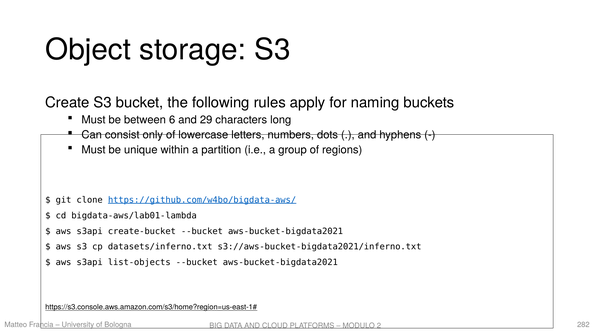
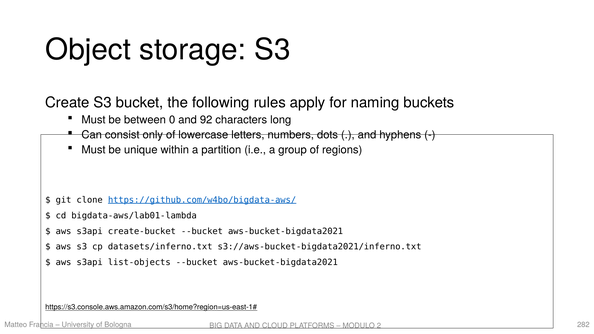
6: 6 -> 0 (172, 120)
29: 29 -> 92 (206, 120)
